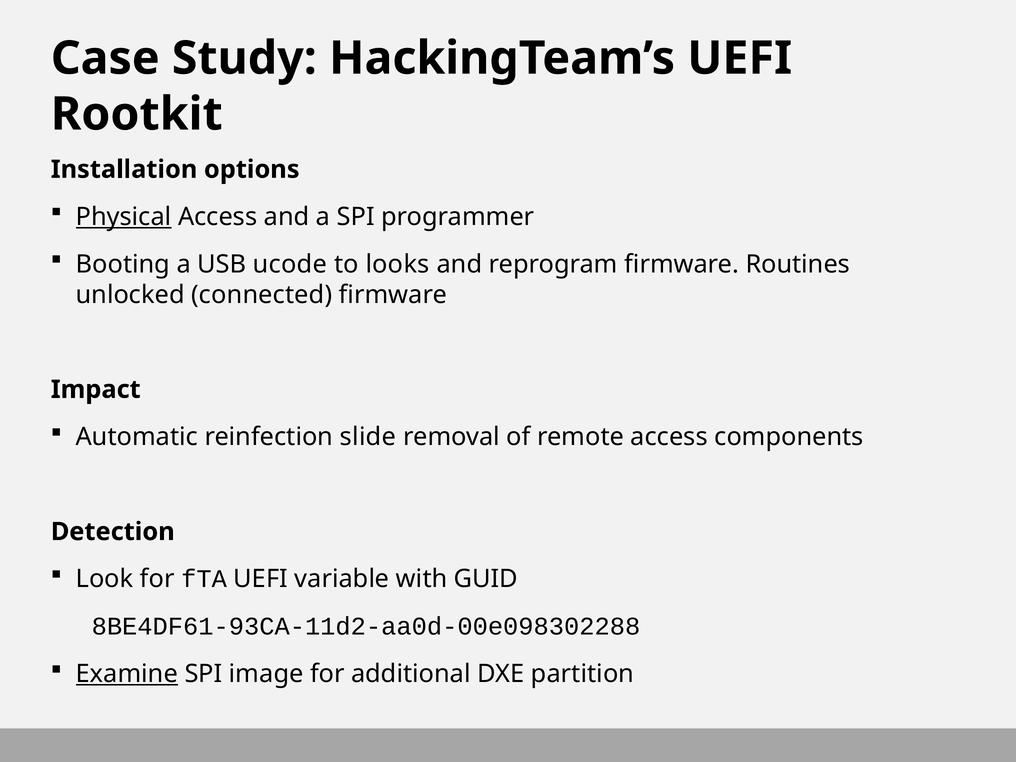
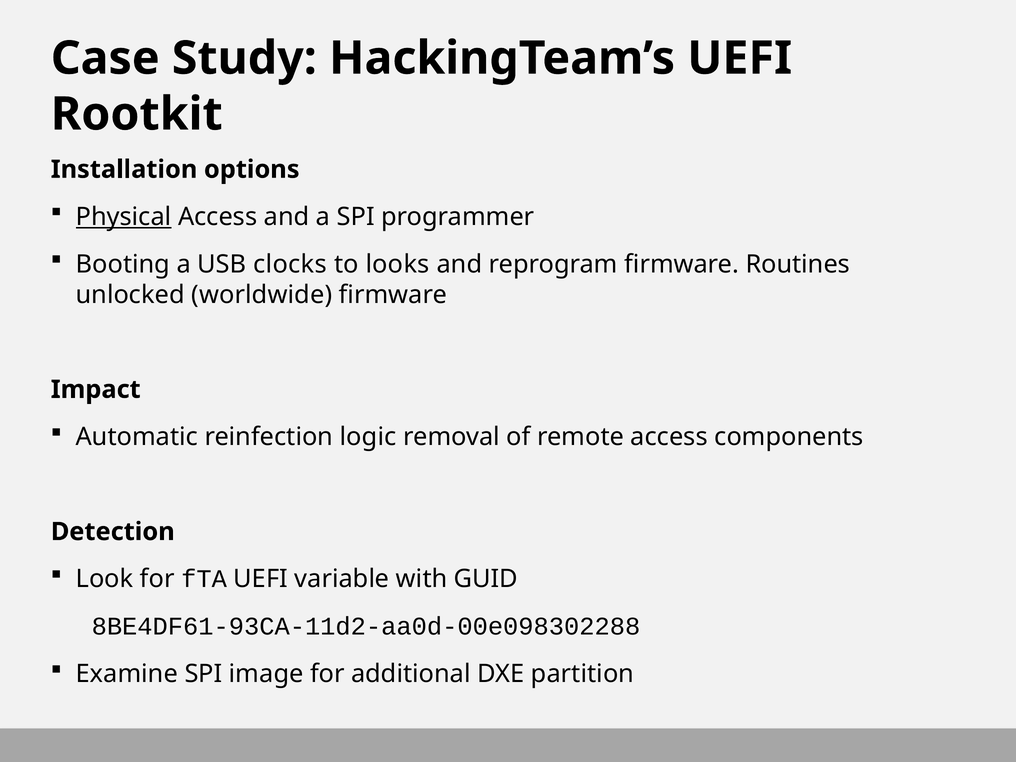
ucode: ucode -> clocks (290, 264)
connected: connected -> worldwide (262, 295)
slide: slide -> logic (368, 437)
Examine underline: present -> none (127, 674)
